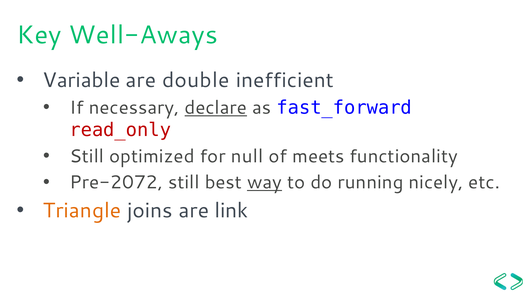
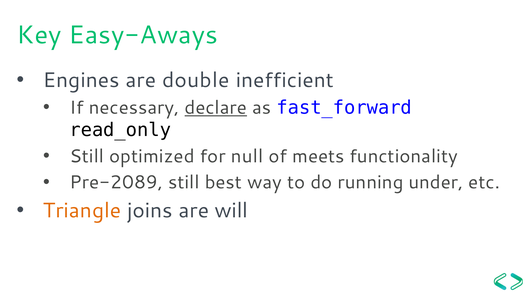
Well-Aways: Well-Aways -> Easy-Aways (143, 35)
Variable: Variable -> Engines (81, 80)
read_only colour: red -> black (120, 130)
Pre-2072: Pre-2072 -> Pre-2089 (116, 183)
way underline: present -> none (265, 183)
nicely: nicely -> under (436, 183)
link: link -> will (231, 211)
